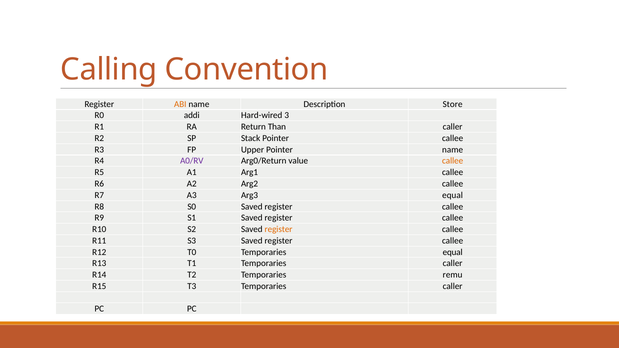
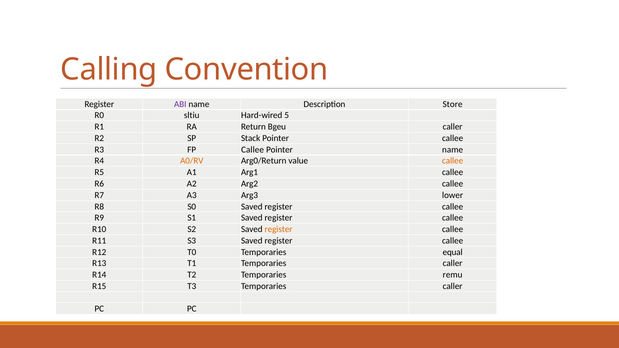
ABI colour: orange -> purple (180, 104)
addi: addi -> sltiu (192, 116)
3: 3 -> 5 (287, 116)
Than: Than -> Bgeu (277, 127)
FP Upper: Upper -> Callee (253, 150)
A0/RV colour: purple -> orange (192, 161)
Arg3 equal: equal -> lower (453, 195)
